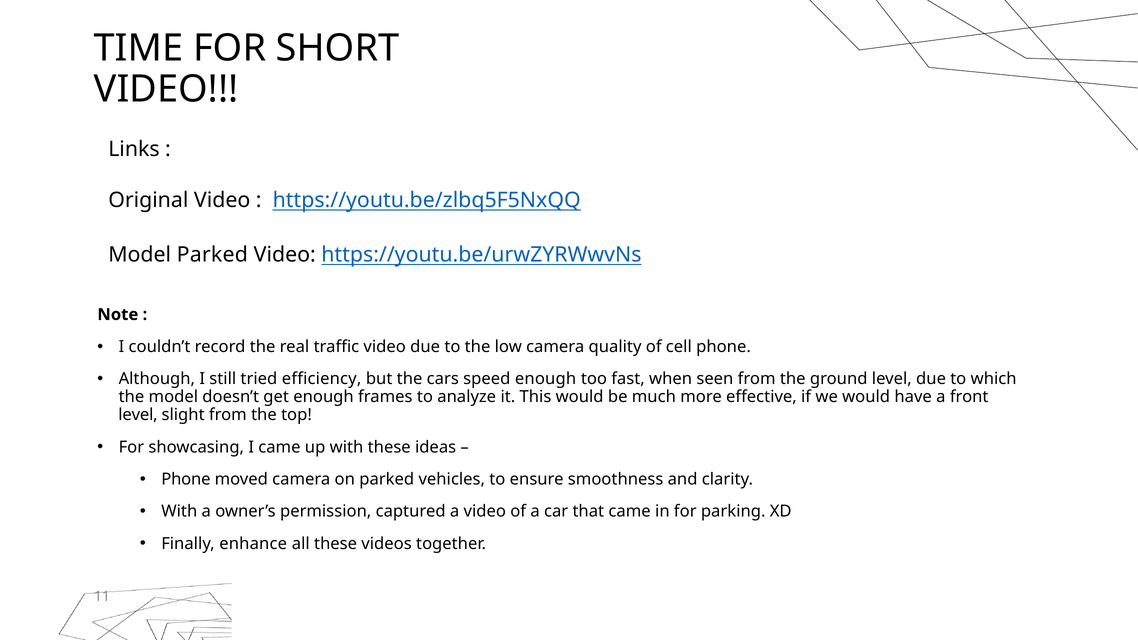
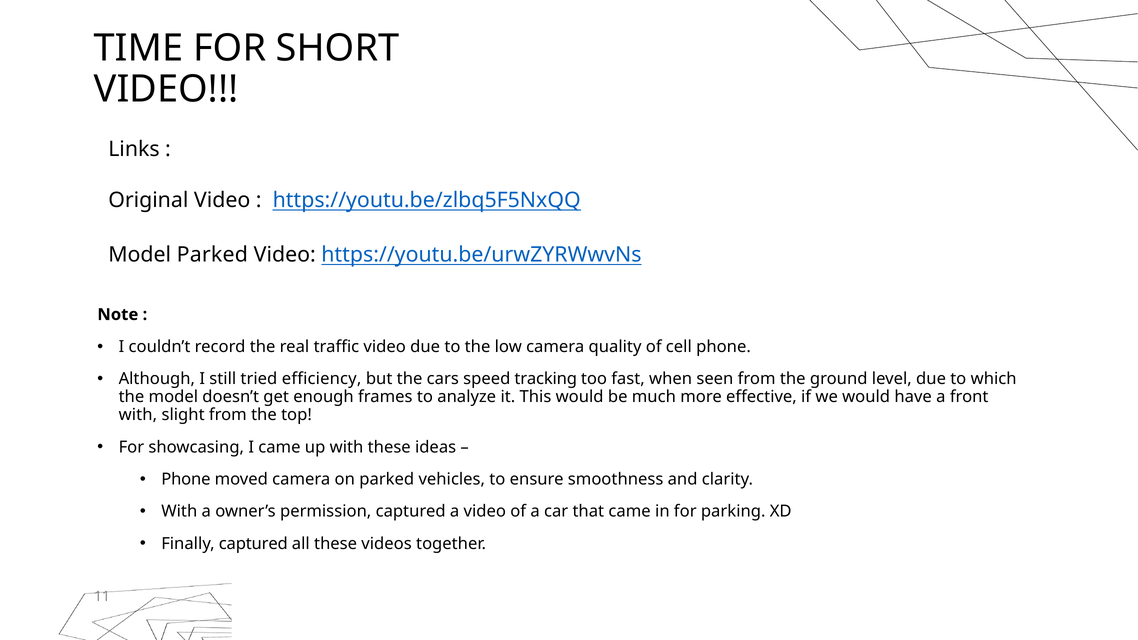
speed enough: enough -> tracking (546, 379)
level: level -> with (138, 415)
Finally enhance: enhance -> captured (253, 544)
